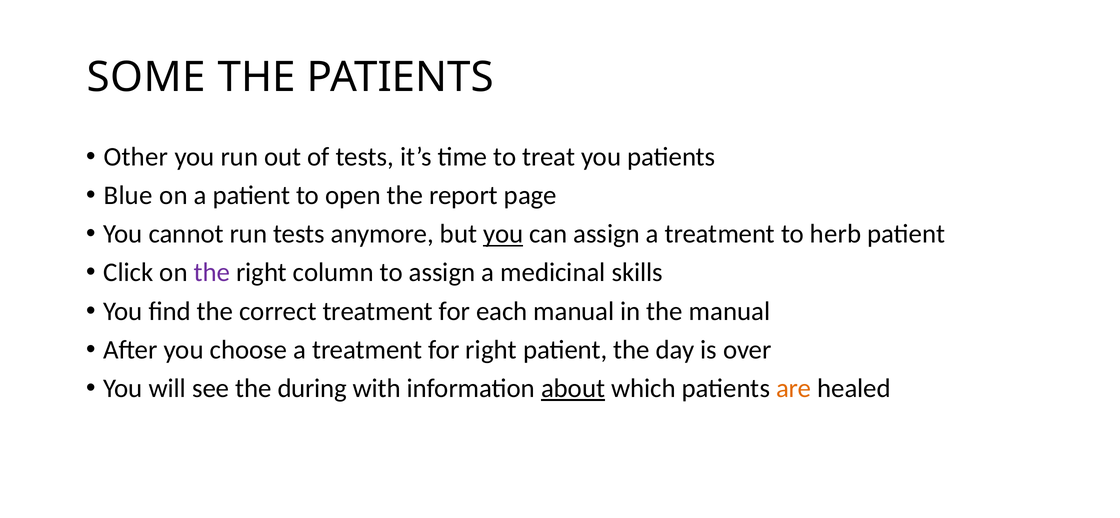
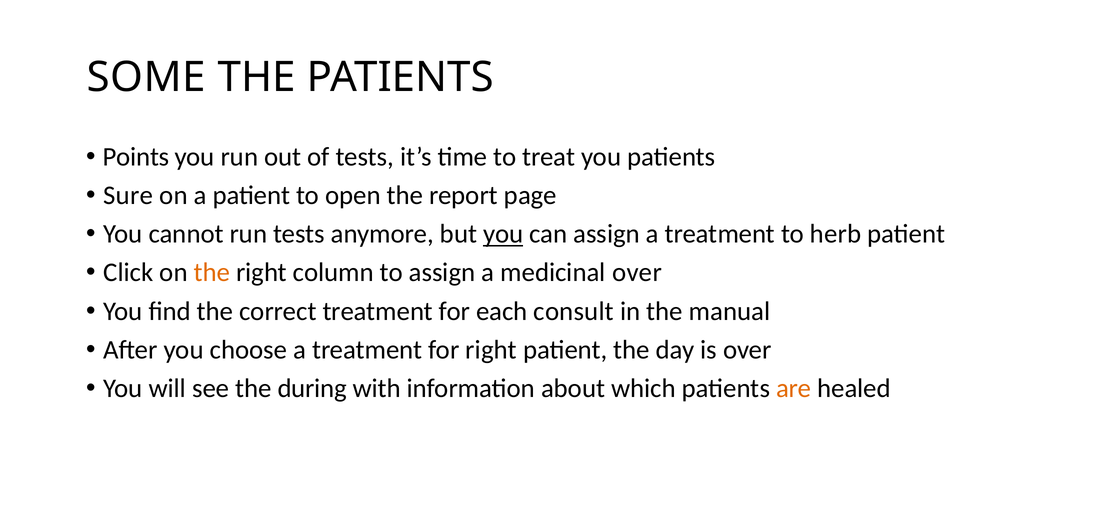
Other: Other -> Points (136, 157)
Blue: Blue -> Sure (128, 195)
the colour: purple -> orange (212, 272)
medicinal skills: skills -> over (637, 272)
each manual: manual -> consult (574, 311)
about underline: present -> none (573, 388)
